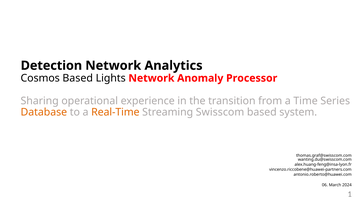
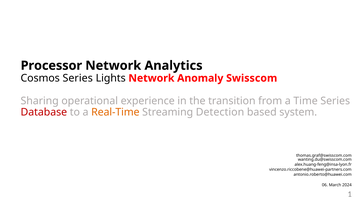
Detection: Detection -> Processor (51, 65)
Cosmos Based: Based -> Series (78, 78)
Processor: Processor -> Swisscom (252, 78)
Database colour: orange -> red (44, 112)
Swisscom: Swisscom -> Detection (220, 112)
